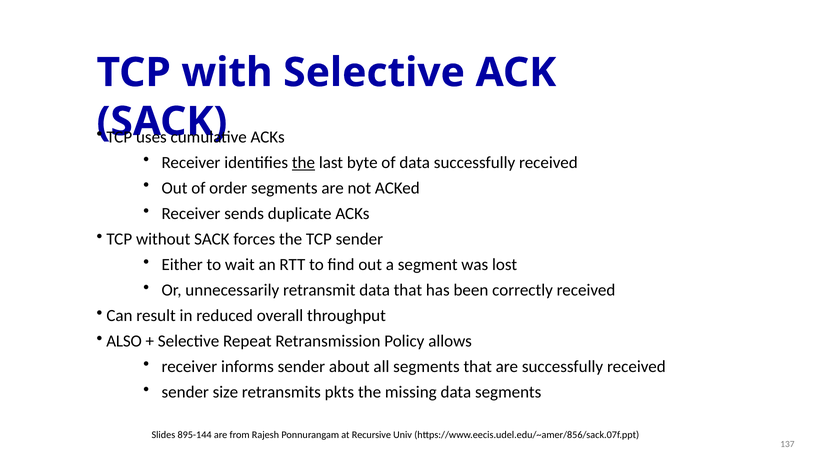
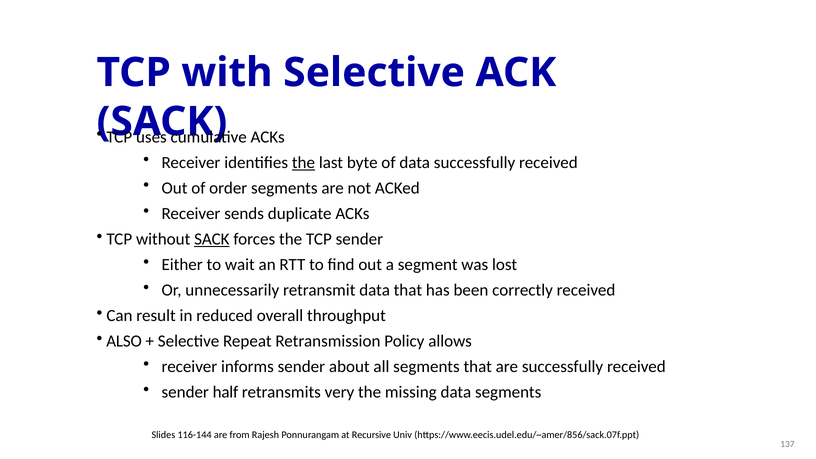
SACK underline: none -> present (212, 239)
size: size -> half (225, 392)
pkts: pkts -> very (339, 392)
895-144: 895-144 -> 116-144 (195, 435)
